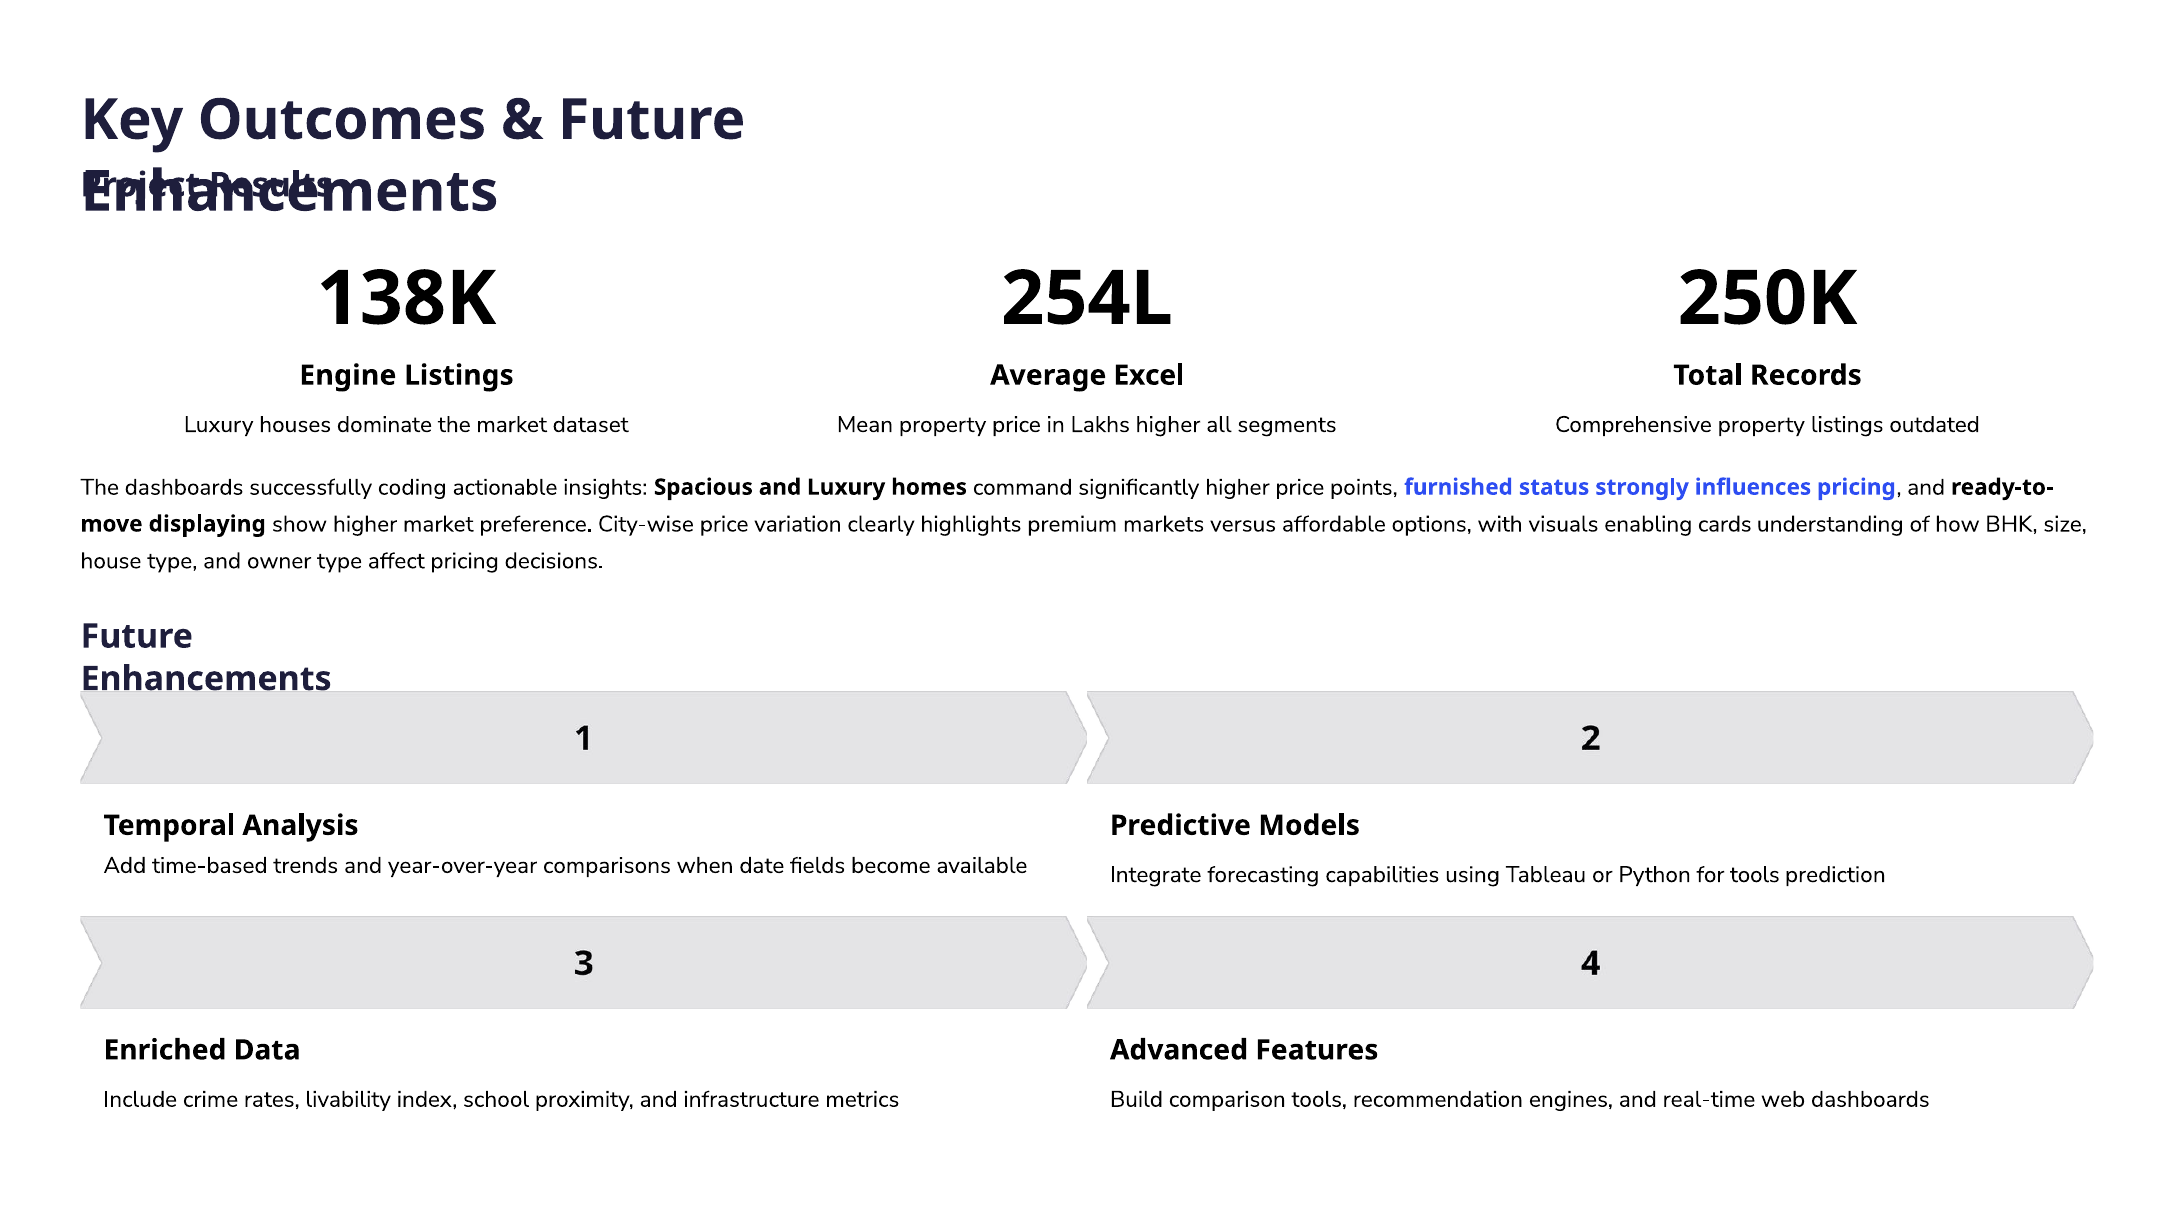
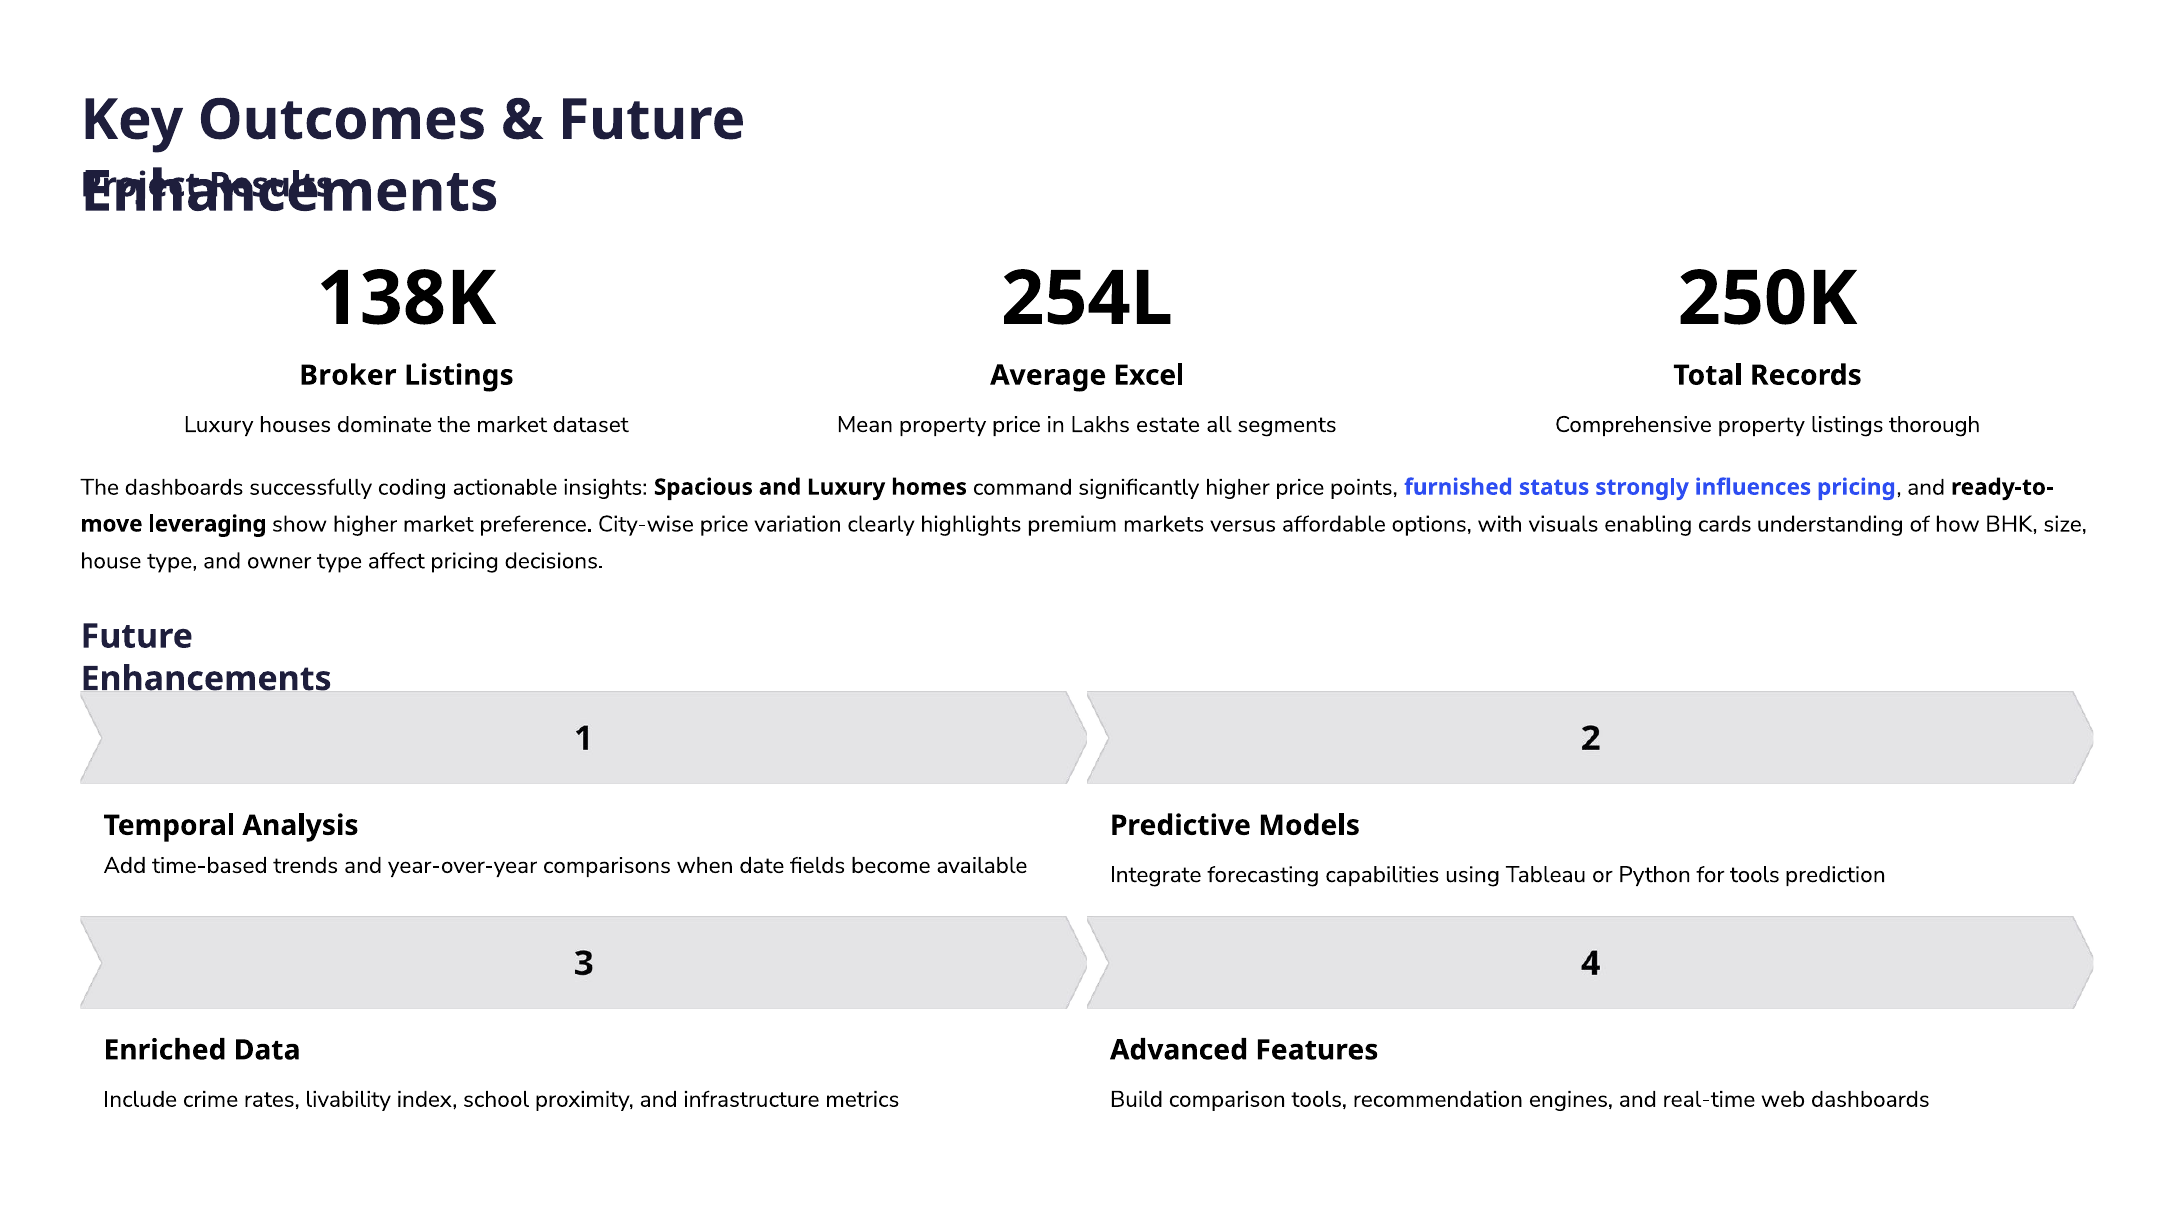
Engine: Engine -> Broker (348, 375)
Lakhs higher: higher -> estate (1168, 425)
outdated: outdated -> thorough (1935, 425)
displaying: displaying -> leveraging (207, 524)
